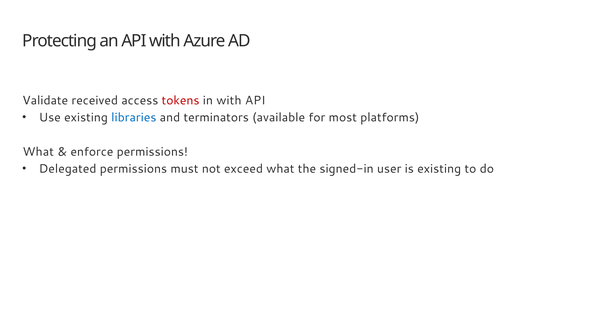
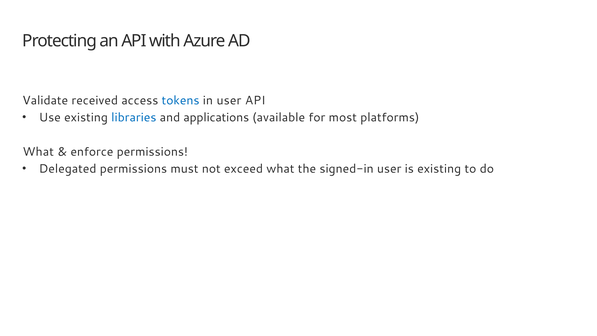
tokens colour: red -> blue (181, 100)
in with: with -> user (229, 100)
terminators: terminators -> applications (216, 117)
